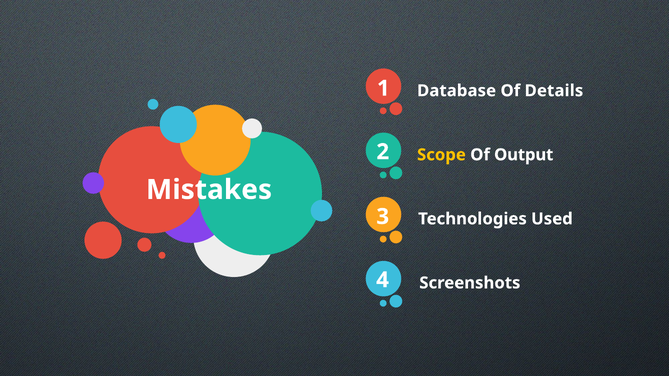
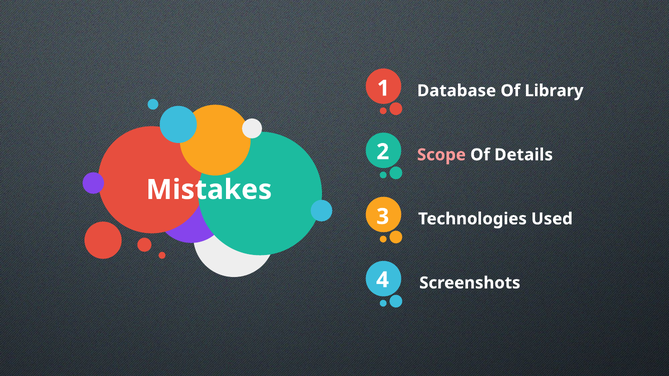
Details: Details -> Library (554, 91)
Scope colour: yellow -> pink (441, 155)
Output: Output -> Details (524, 155)
